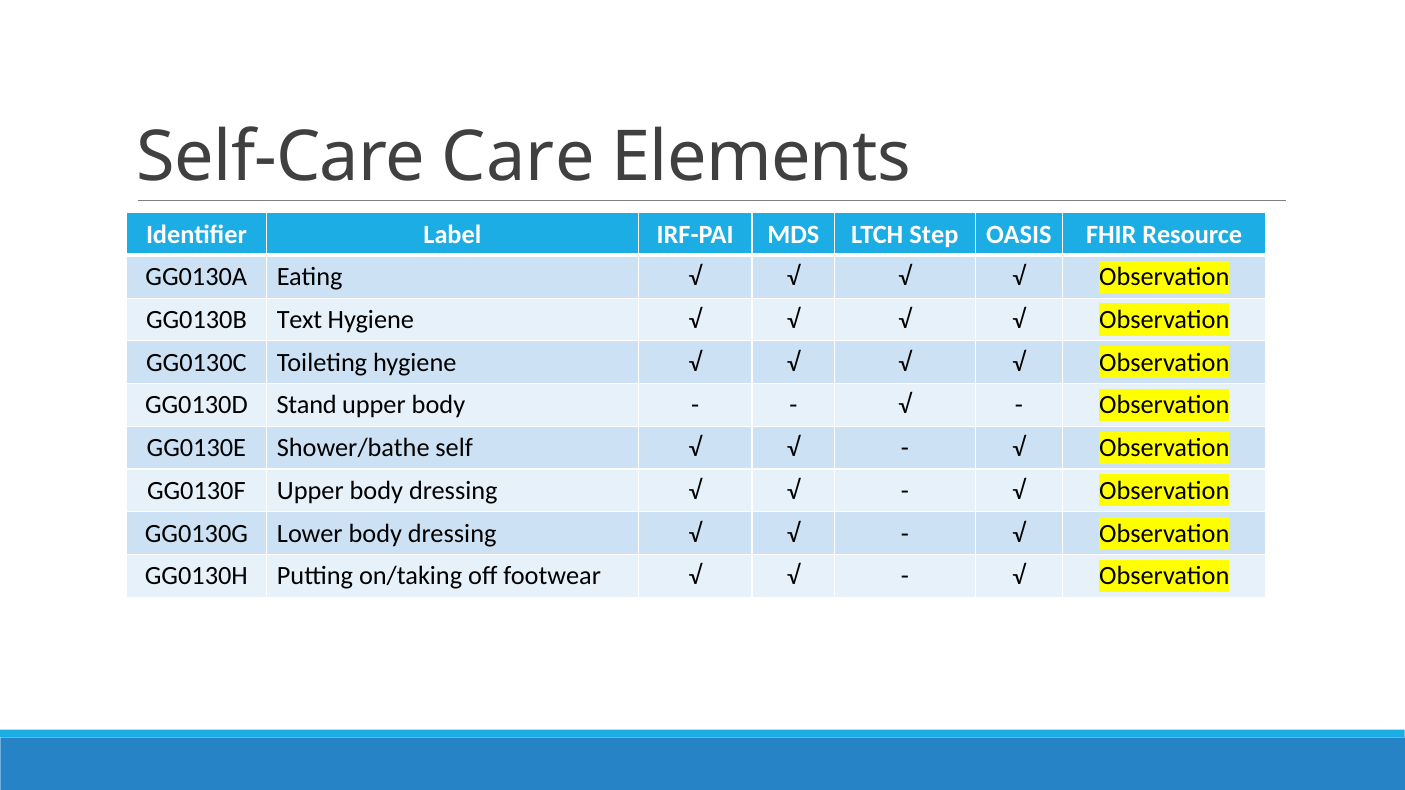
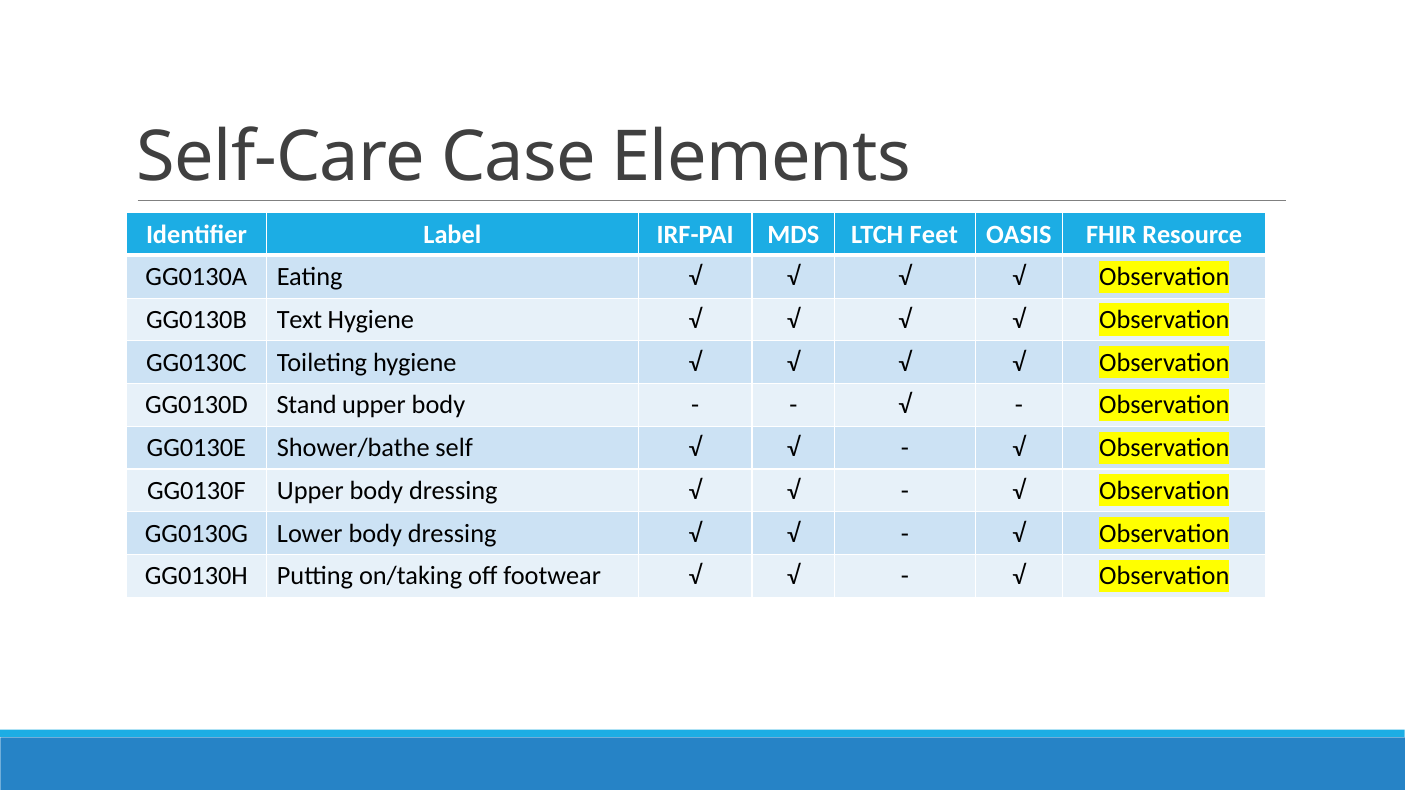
Care: Care -> Case (519, 157)
Step: Step -> Feet (934, 234)
